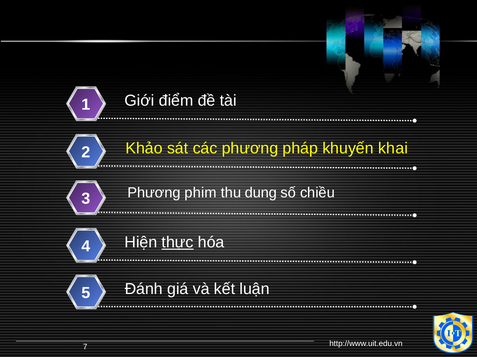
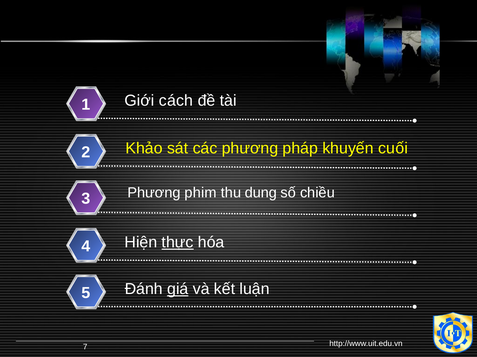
điểm: điểm -> cách (176, 101)
khai: khai -> cuối (393, 149)
giá underline: none -> present (178, 289)
